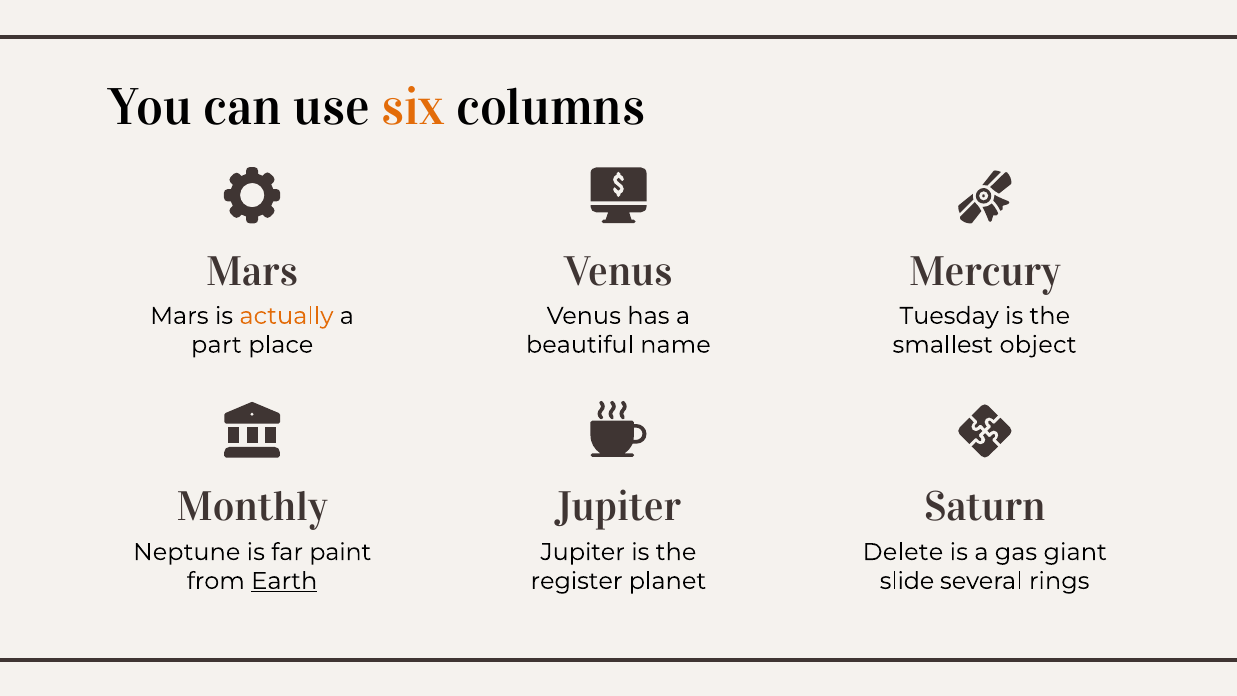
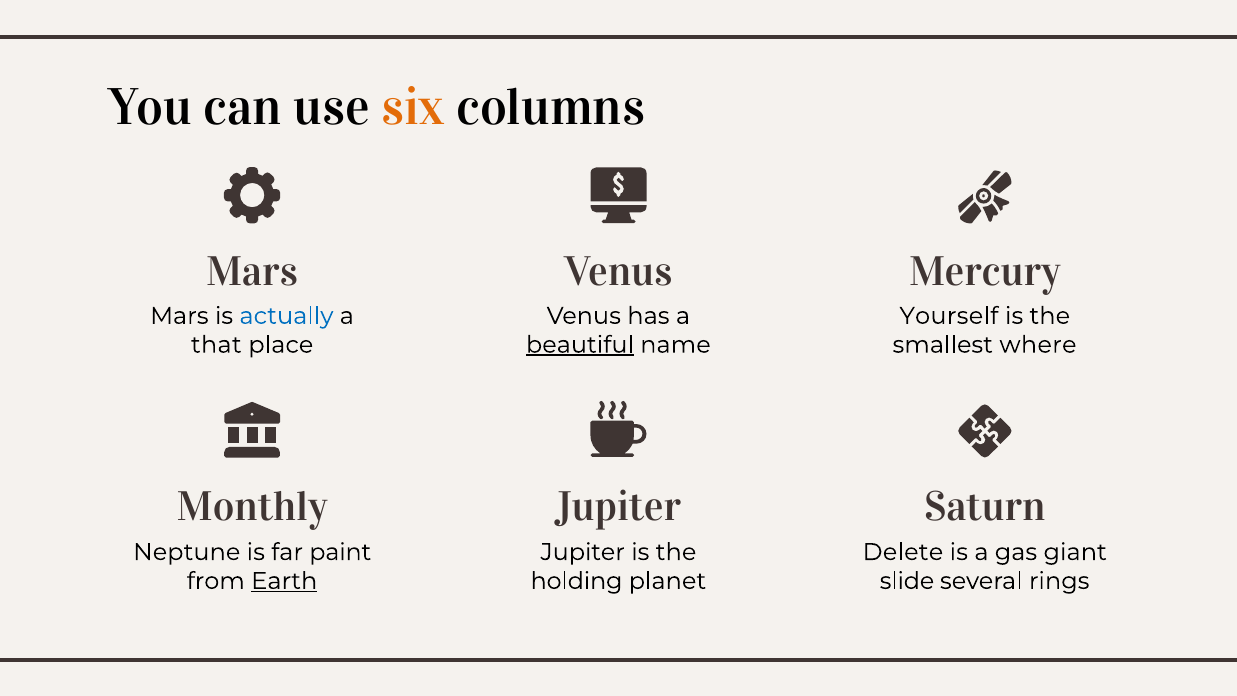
actually colour: orange -> blue (286, 316)
Tuesday: Tuesday -> Yourself (949, 316)
part: part -> that (216, 345)
beautiful underline: none -> present (580, 345)
object: object -> where (1038, 345)
register: register -> holding (576, 581)
